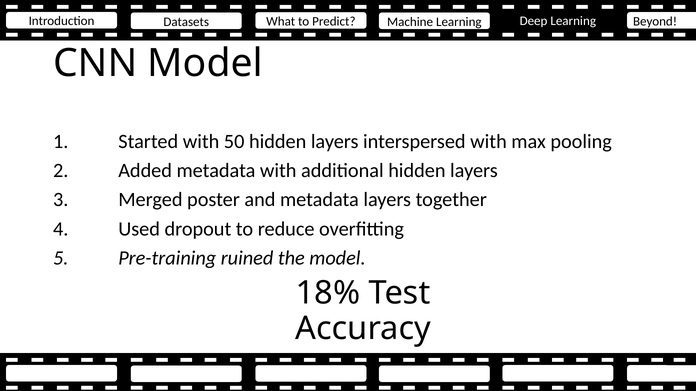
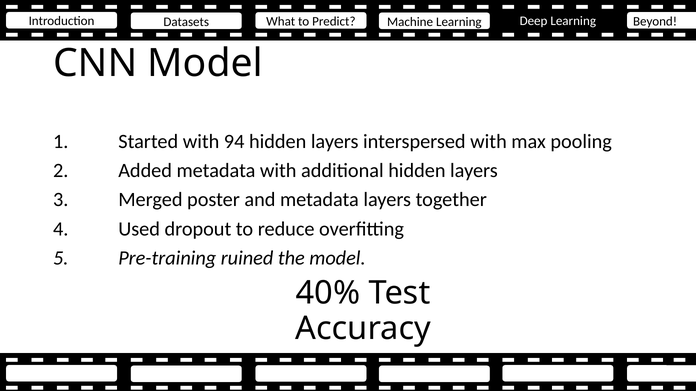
50: 50 -> 94 (234, 142)
18%: 18% -> 40% (328, 293)
